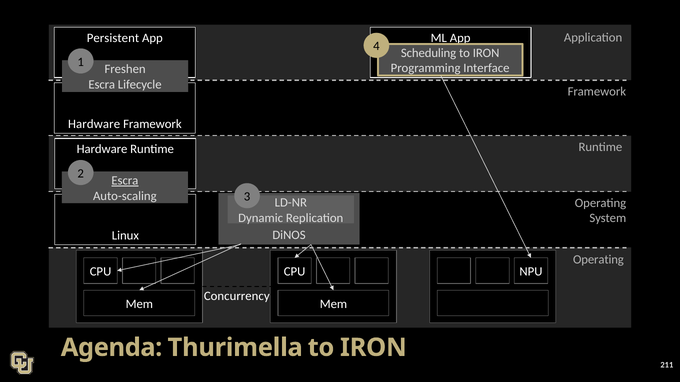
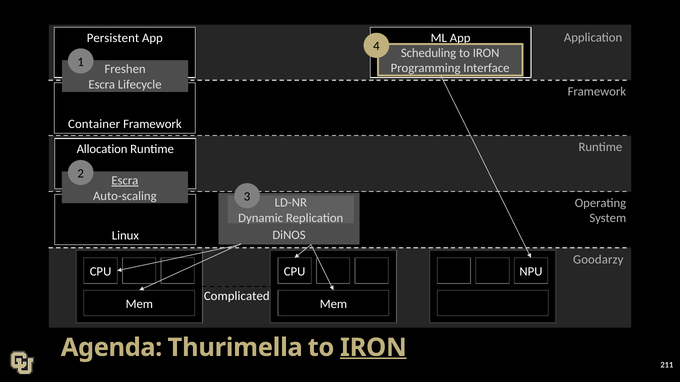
Hardware: Hardware -> Container (94, 124)
Hardware: Hardware -> Allocation (102, 149)
Operating: Operating -> Goodarzy (598, 260)
Concurrency: Concurrency -> Complicated (237, 296)
IRON underline: none -> present (373, 348)
